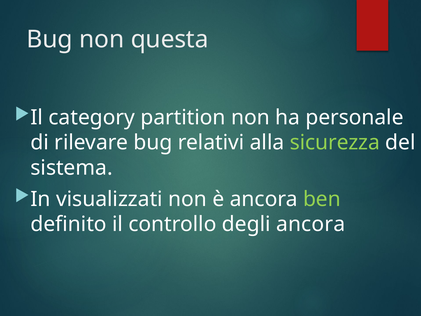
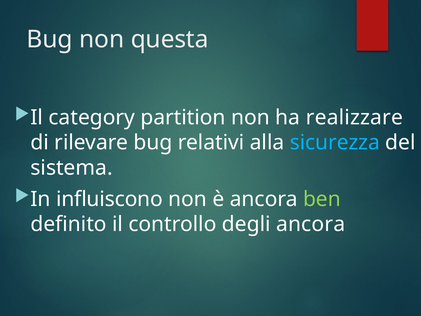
personale: personale -> realizzare (354, 117)
sicurezza colour: light green -> light blue (335, 143)
visualizzati: visualizzati -> influiscono (110, 199)
